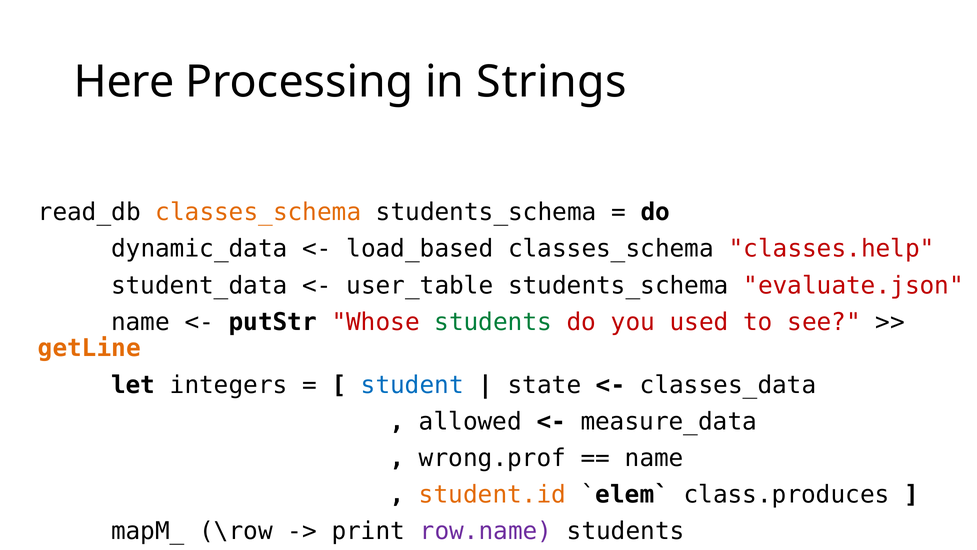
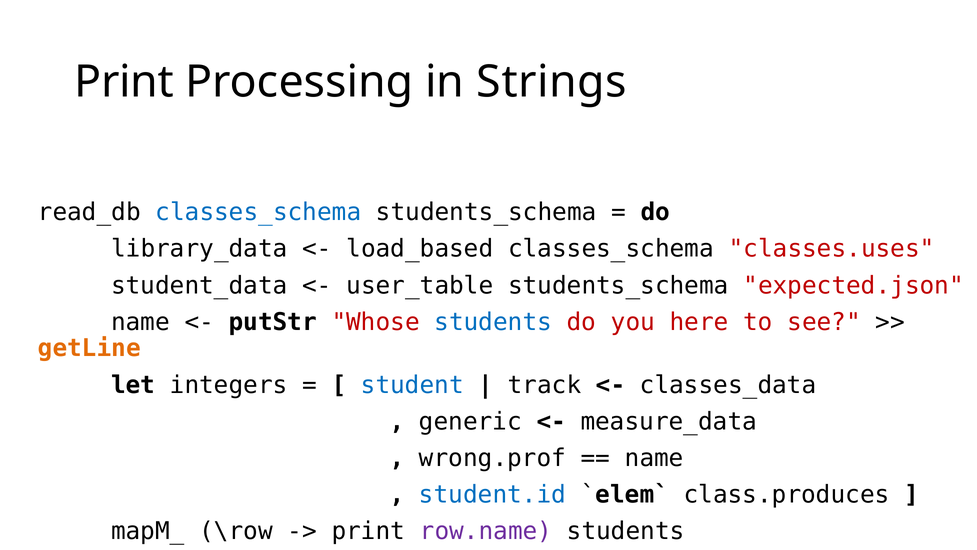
Here: Here -> Print (124, 82)
classes_schema colour: orange -> blue (258, 212)
dynamic_data: dynamic_data -> library_data (199, 249)
classes.help: classes.help -> classes.uses (832, 249)
evaluate.json: evaluate.json -> expected.json (854, 285)
students colour: green -> blue (493, 322)
used: used -> here (699, 322)
state: state -> track (545, 385)
allowed: allowed -> generic (470, 421)
student.id colour: orange -> blue (493, 494)
